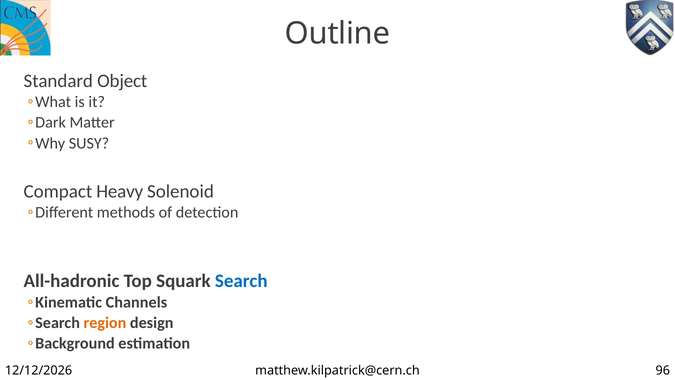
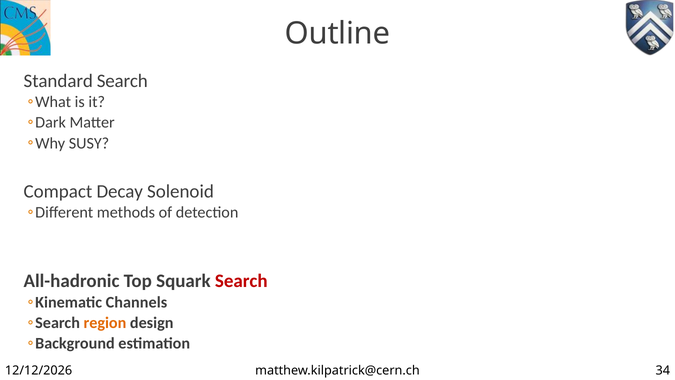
Standard Object: Object -> Search (122, 81)
Heavy: Heavy -> Decay (120, 191)
Search colour: blue -> red (241, 281)
96: 96 -> 34 (663, 370)
